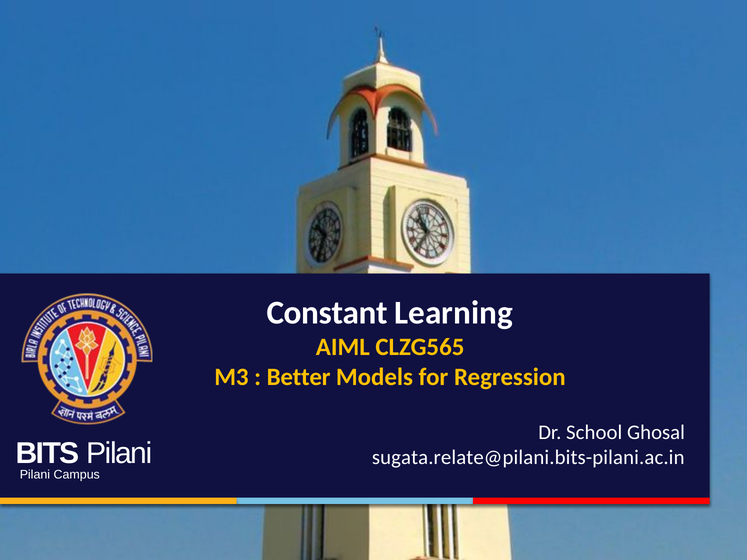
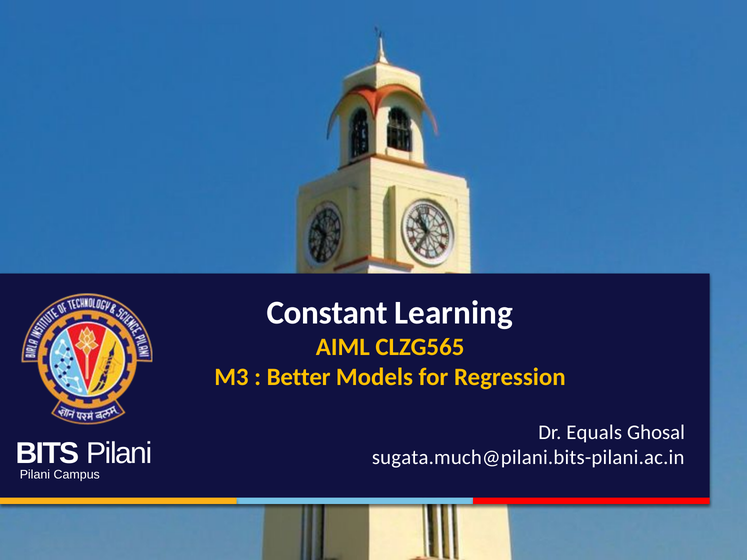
School: School -> Equals (594, 433)
sugata.relate@pilani.bits-pilani.ac.in: sugata.relate@pilani.bits-pilani.ac.in -> sugata.much@pilani.bits-pilani.ac.in (528, 458)
